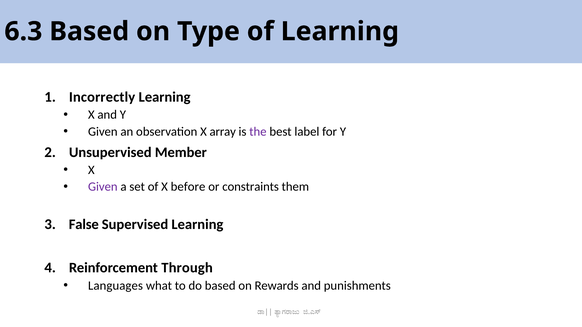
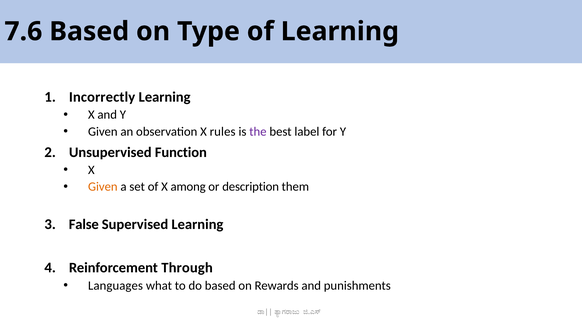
6.3: 6.3 -> 7.6 (23, 31)
array: array -> rules (223, 132)
Member: Member -> Function (181, 152)
Given colour: purple -> orange (103, 187)
before: before -> among (188, 187)
constraints: constraints -> description (251, 187)
